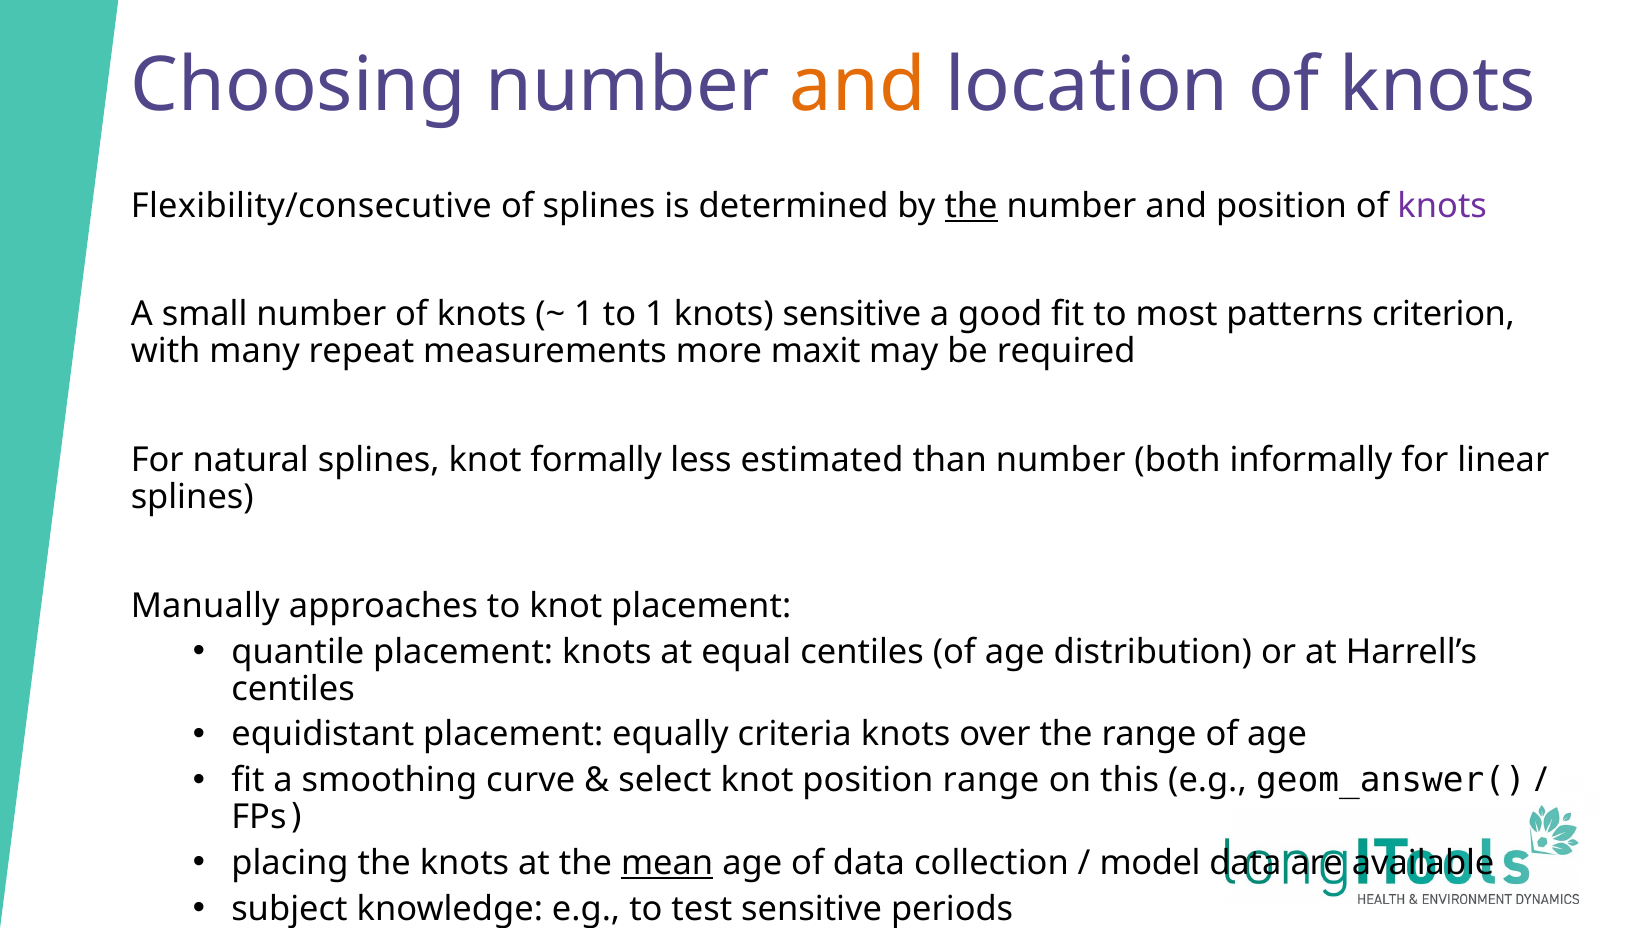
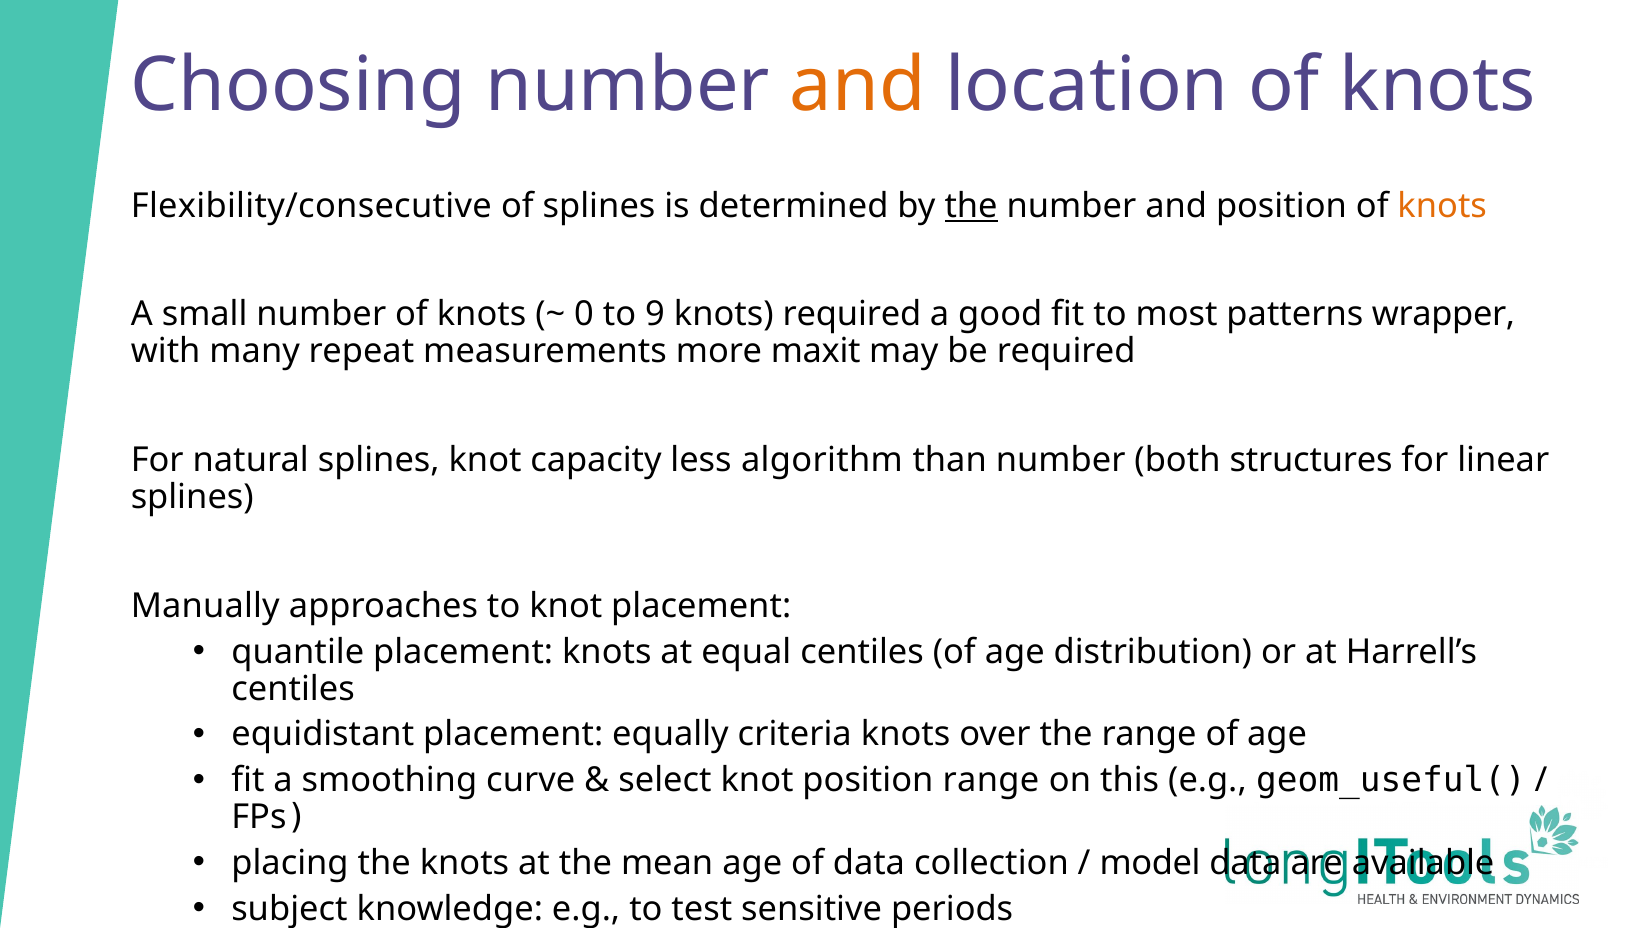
knots colour: purple -> orange (1442, 206)
1: 1 -> 0 (584, 315)
to 1: 1 -> 9 (655, 315)
knots sensitive: sensitive -> required (852, 315)
criterion: criterion -> wrapper (1444, 315)
formally: formally -> capacity (596, 461)
estimated: estimated -> algorithm (822, 461)
informally: informally -> structures (1311, 461)
geom_answer(: geom_answer( -> geom_useful( (1391, 781)
mean underline: present -> none (667, 864)
